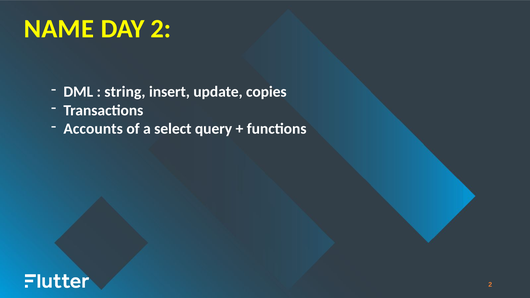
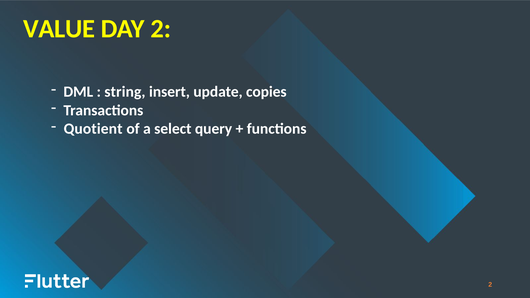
NAME: NAME -> VALUE (59, 29)
Accounts: Accounts -> Quotient (93, 129)
